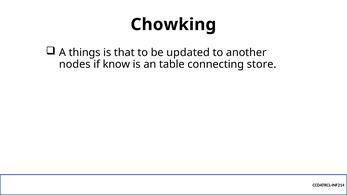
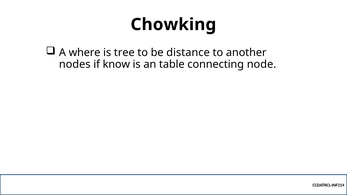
things: things -> where (85, 53)
that: that -> tree (124, 53)
updated: updated -> distance (188, 53)
store: store -> node (262, 64)
